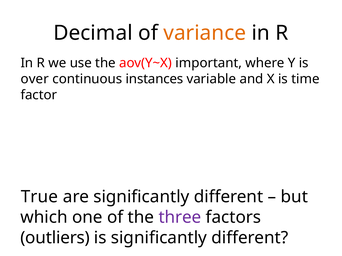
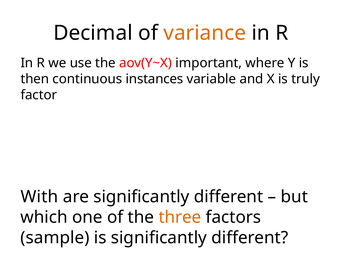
over: over -> then (35, 79)
time: time -> truly (306, 79)
True: True -> With (39, 197)
three colour: purple -> orange (180, 218)
outliers: outliers -> sample (55, 238)
